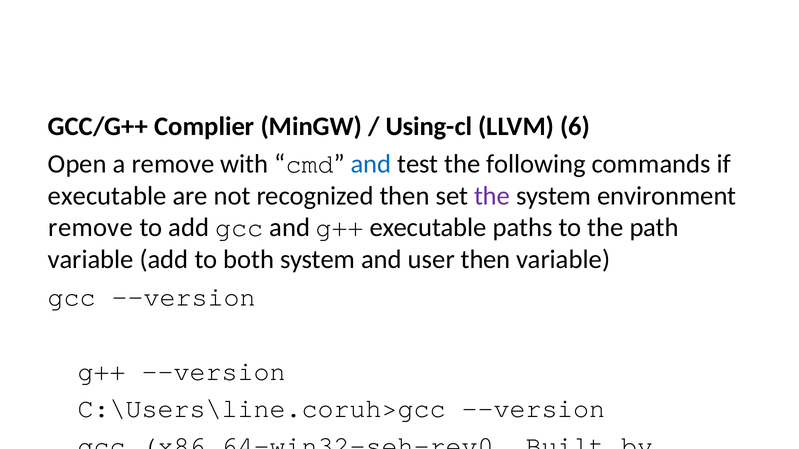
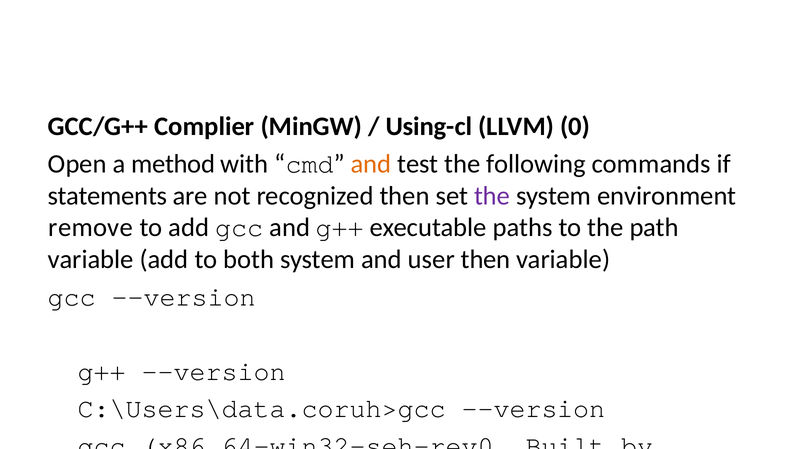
6: 6 -> 0 (575, 127)
a remove: remove -> method (173, 164)
and colour: blue -> orange (371, 164)
executable: executable -> statements (107, 196)
C:\Users\line.coruh>gcc: C:\Users\line.coruh>gcc -> C:\Users\data.coruh>gcc (262, 409)
